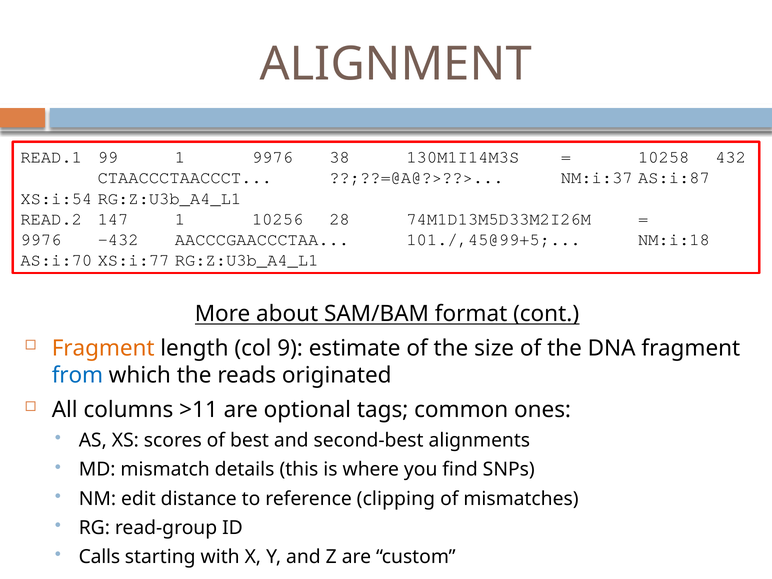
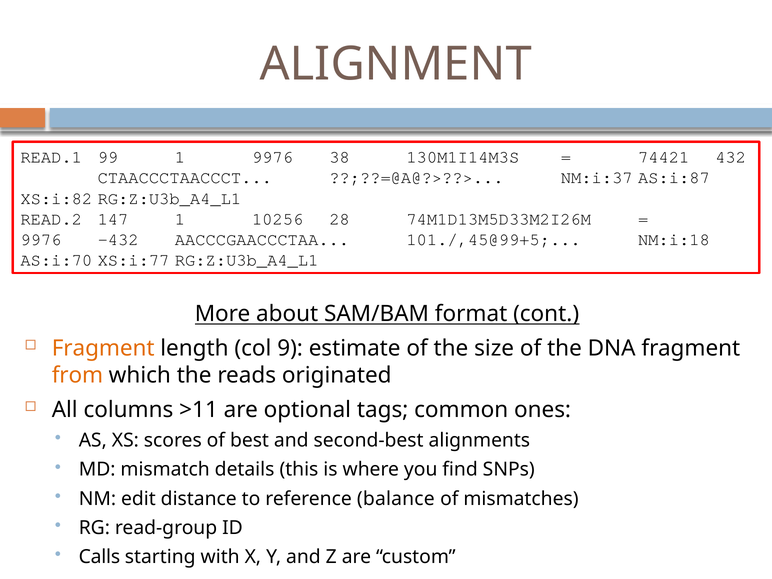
10258: 10258 -> 74421 (664, 157)
XS:i:54: XS:i:54 -> XS:i:82 (56, 198)
from colour: blue -> orange (77, 375)
clipping: clipping -> balance (396, 499)
